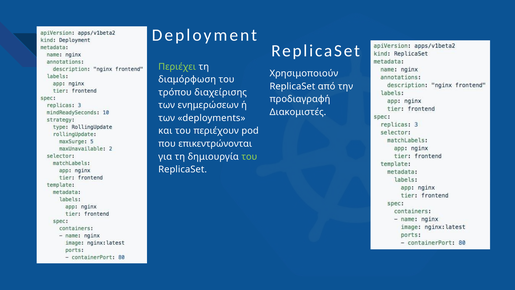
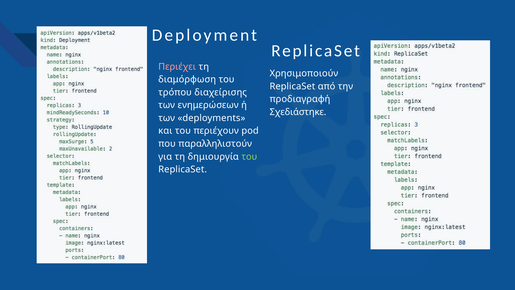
Περιέχει colour: light green -> pink (177, 67)
Διακομιστές: Διακομιστές -> Σχεδιάστηκε (298, 112)
επικεντρώνονται: επικεντρώνονται -> παραλληλιστούν (215, 144)
